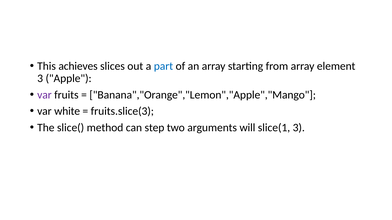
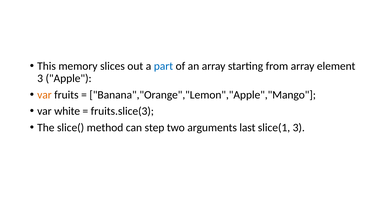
achieves: achieves -> memory (78, 66)
var colour: purple -> orange (44, 95)
will: will -> last (247, 128)
